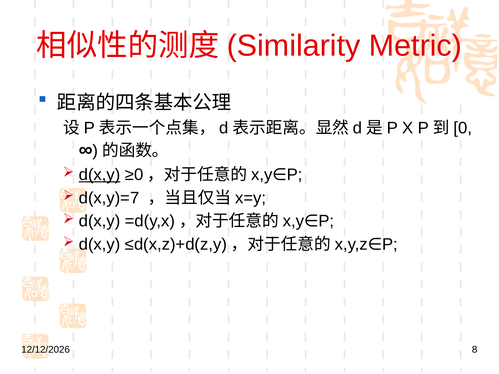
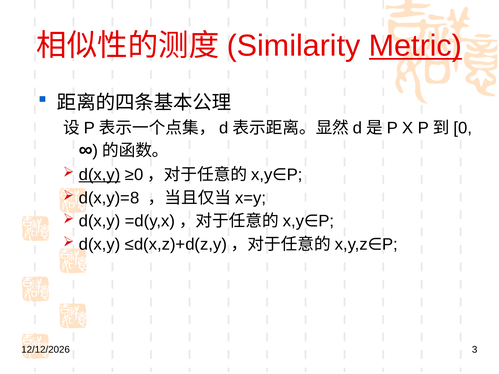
Metric underline: none -> present (415, 46)
d(x,y)=7: d(x,y)=7 -> d(x,y)=8 (109, 198)
8: 8 -> 3 (475, 350)
